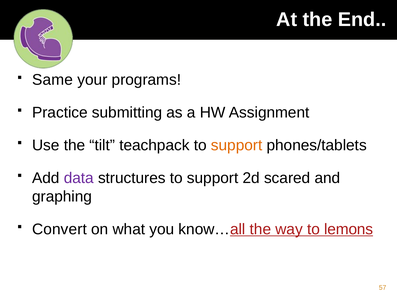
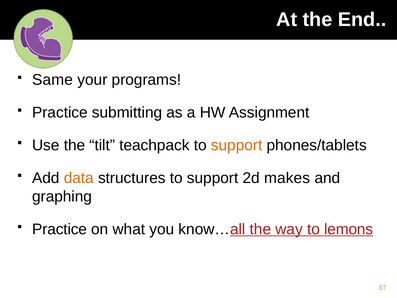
data colour: purple -> orange (79, 178)
scared: scared -> makes (287, 178)
Convert: Convert -> Practice (60, 229)
